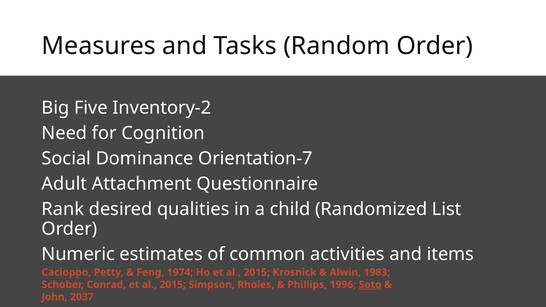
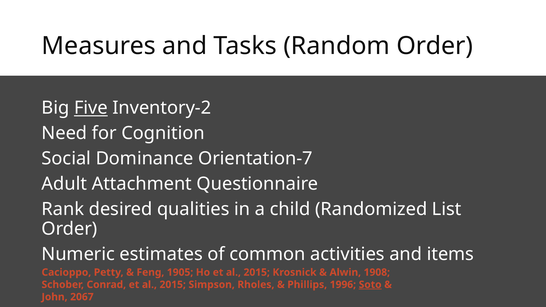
Five underline: none -> present (91, 108)
1974: 1974 -> 1905 (180, 272)
1983: 1983 -> 1908 (377, 272)
2037: 2037 -> 2067 (82, 297)
